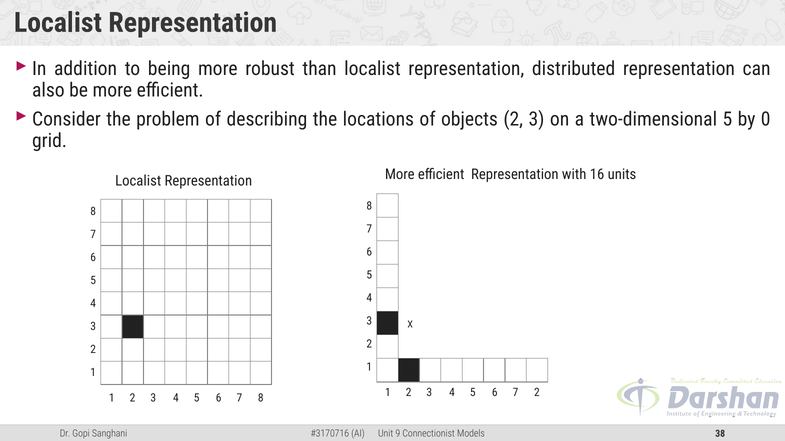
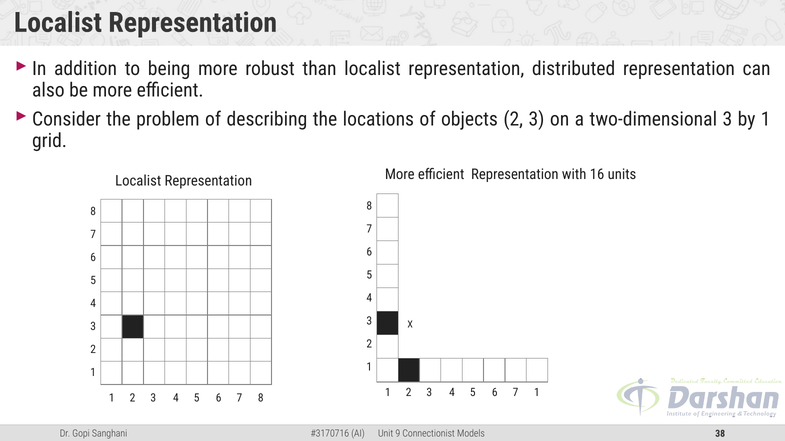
two-dimensional 5: 5 -> 3 (727, 120)
by 0: 0 -> 1 (766, 120)
7 2: 2 -> 1 (537, 393)
